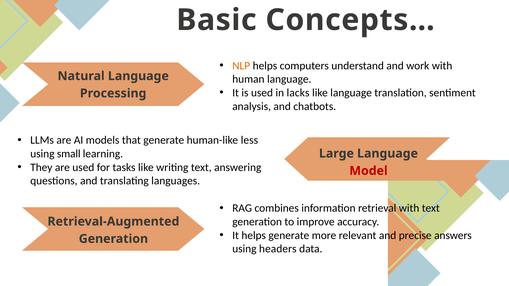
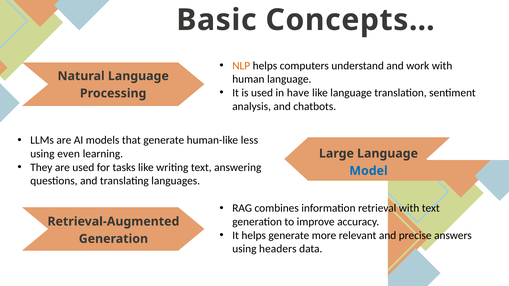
lacks: lacks -> have (298, 93)
small: small -> even (69, 154)
Model colour: red -> blue (369, 171)
